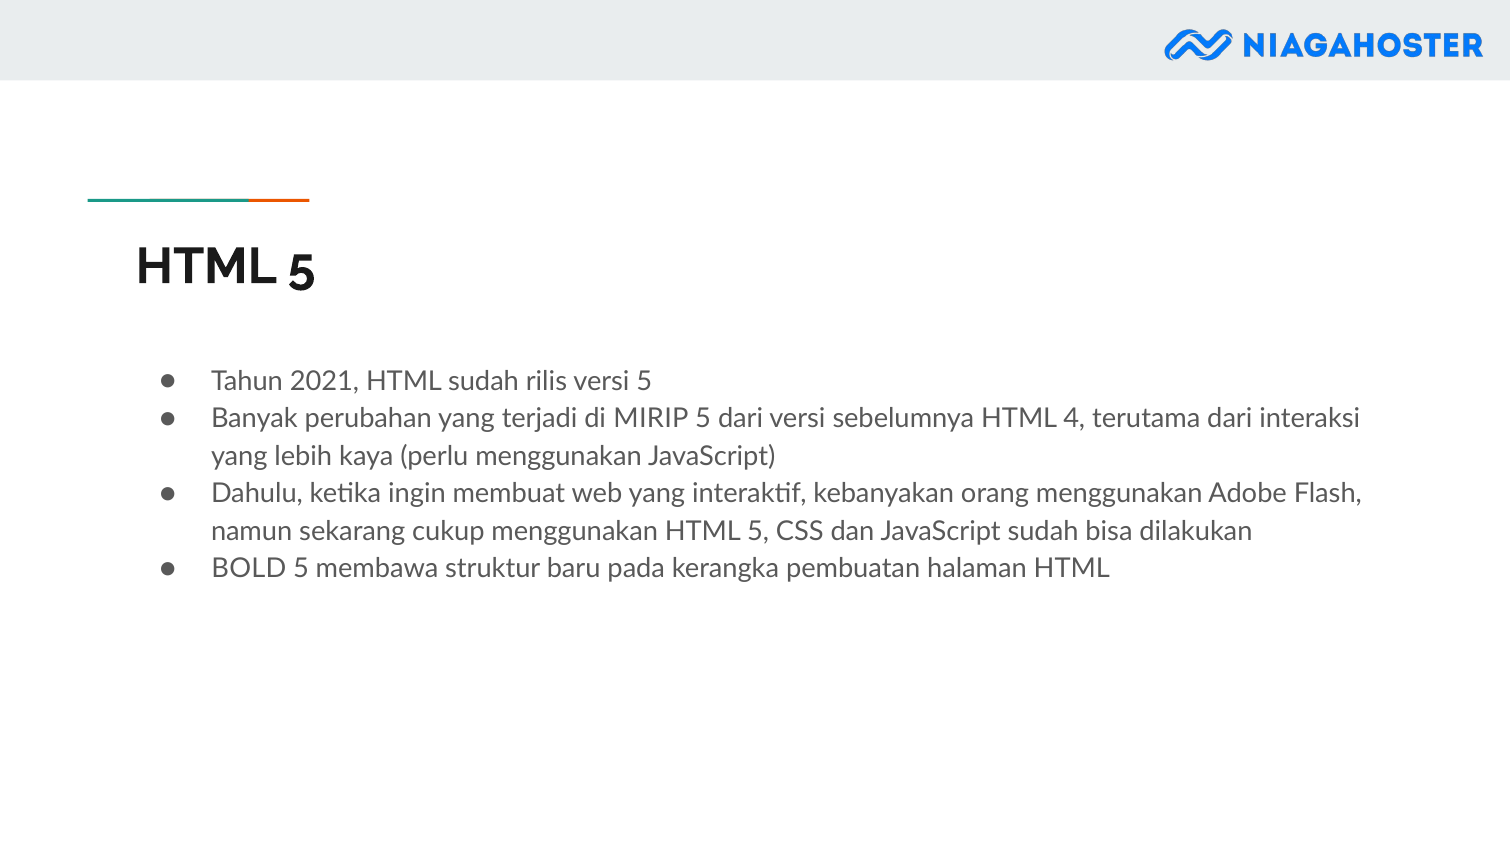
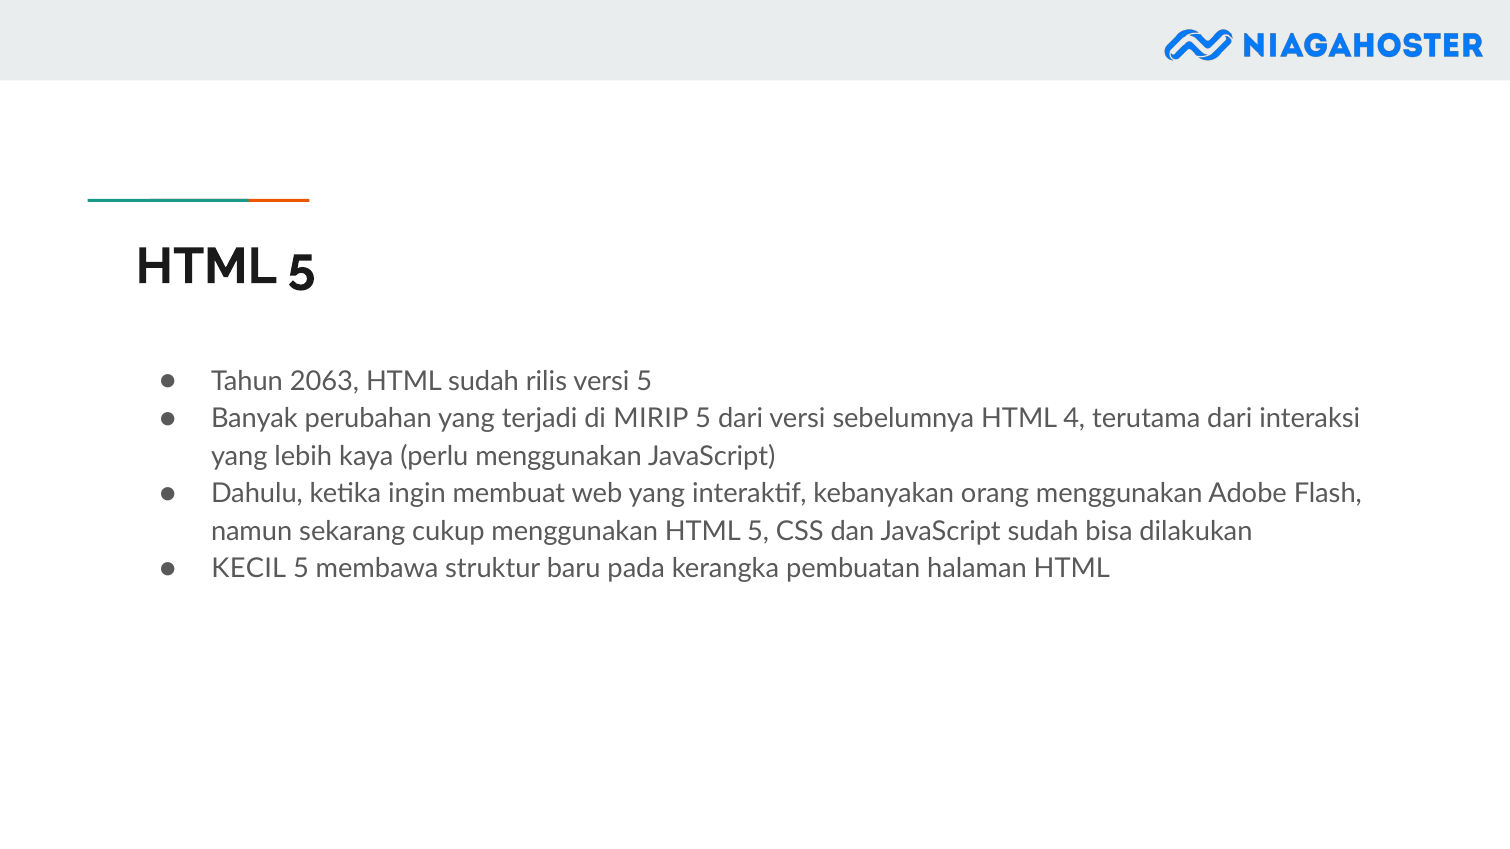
2021: 2021 -> 2063 (325, 381)
BOLD: BOLD -> KECIL (249, 569)
